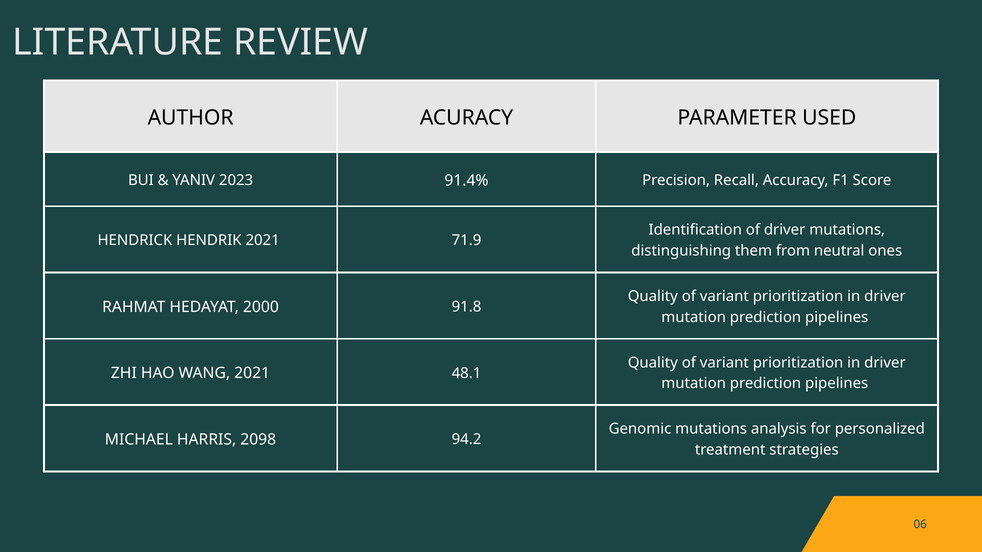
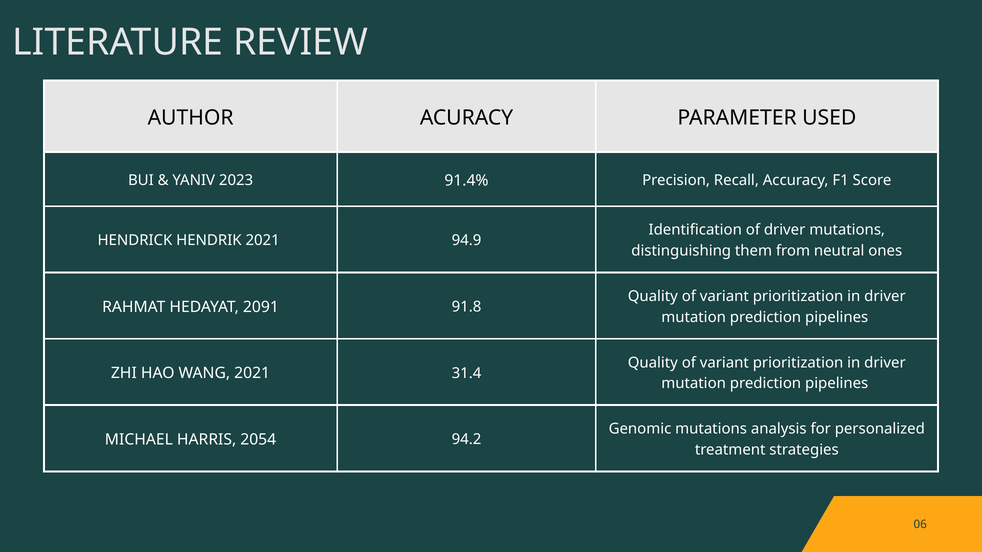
71.9: 71.9 -> 94.9 (467, 241)
2000: 2000 -> 2091 (261, 307)
48.1: 48.1 -> 31.4 (467, 373)
2098: 2098 -> 2054 (258, 440)
